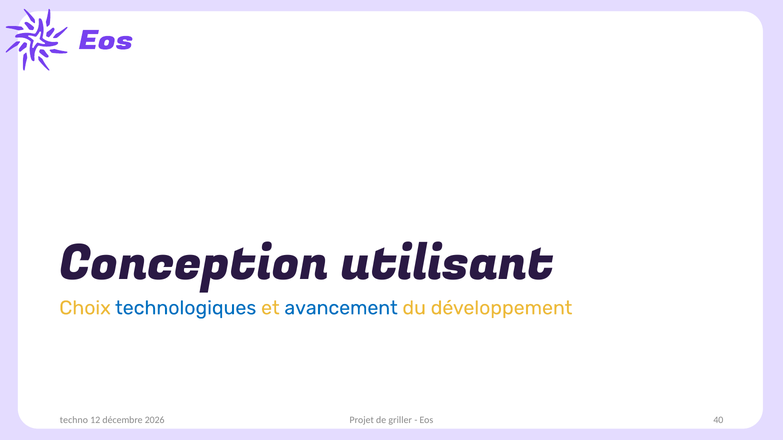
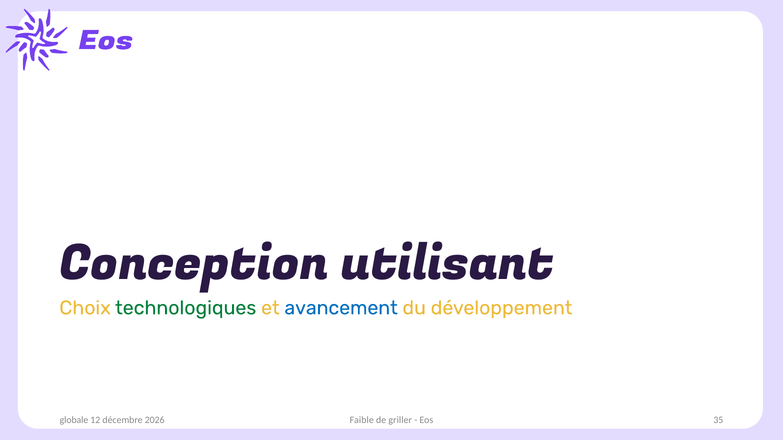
technologiques colour: blue -> green (186, 308)
techno: techno -> globale (74, 421)
Projet: Projet -> Faible (362, 421)
40: 40 -> 35 (718, 421)
